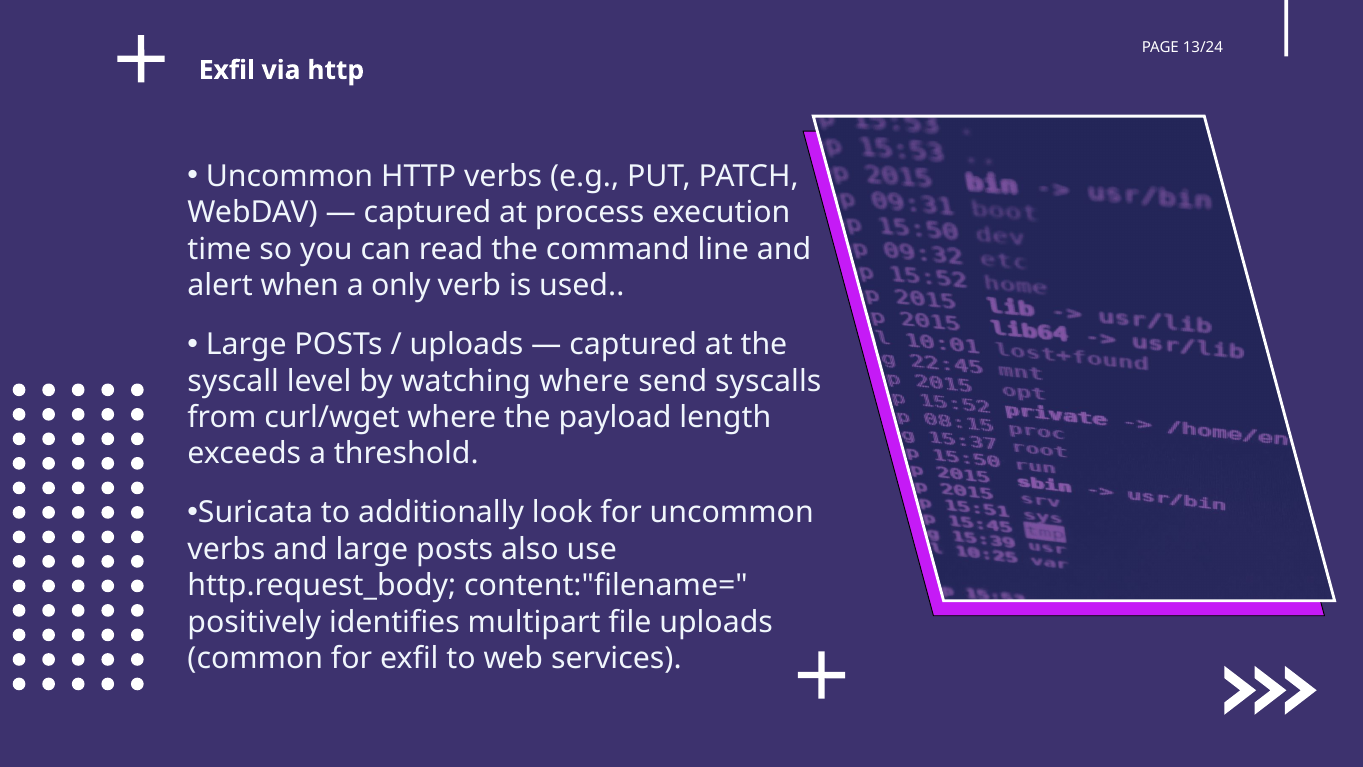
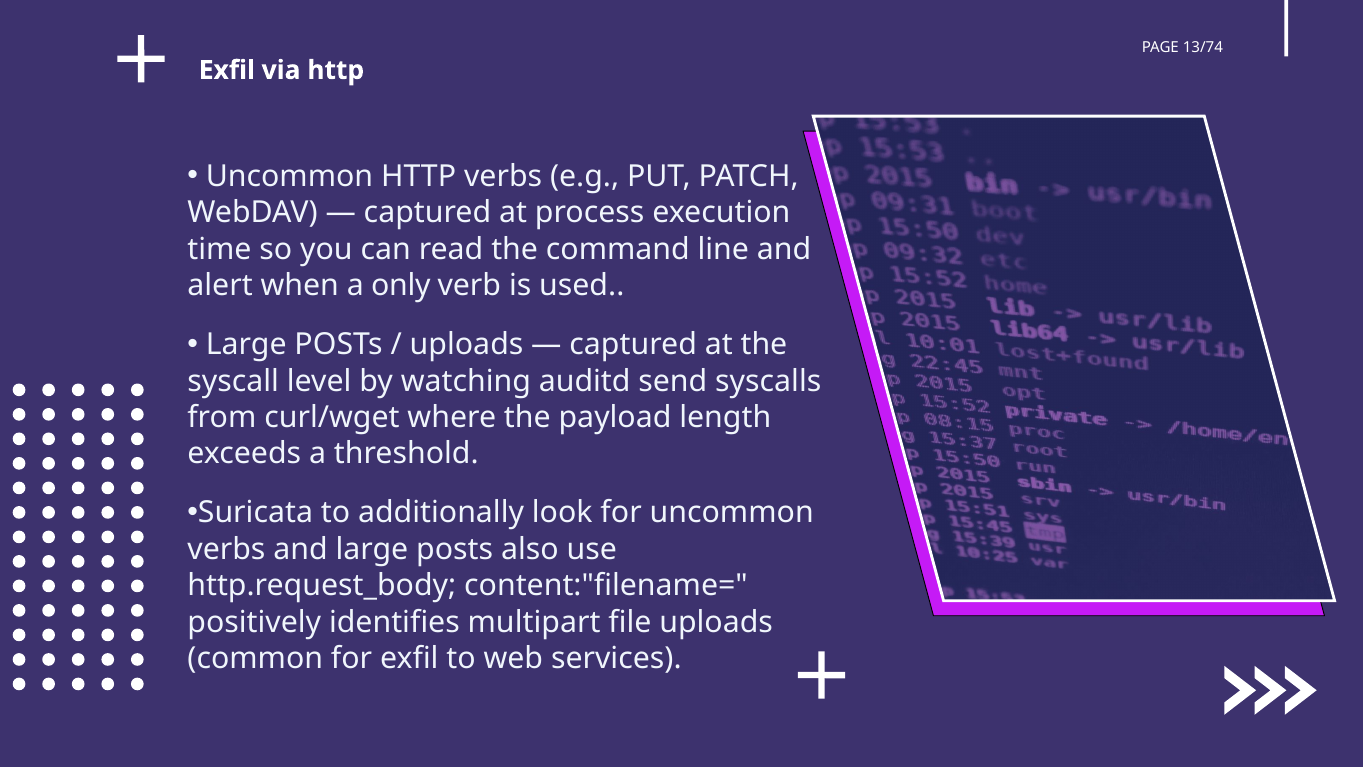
13/24: 13/24 -> 13/74 (1203, 47)
watching where: where -> auditd (585, 381)
